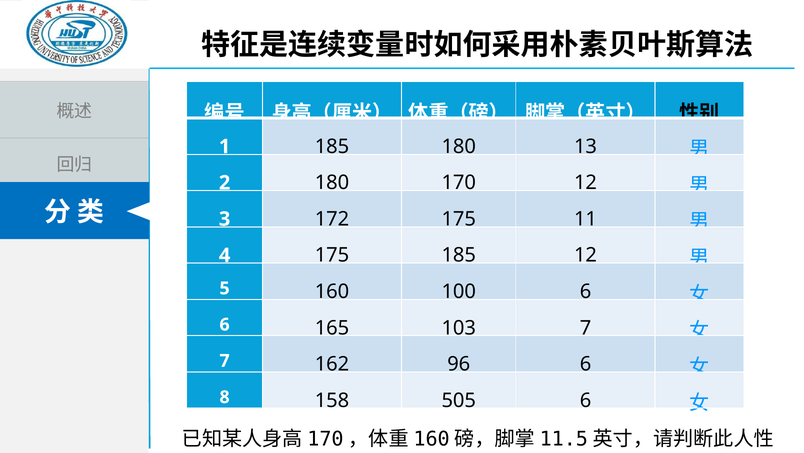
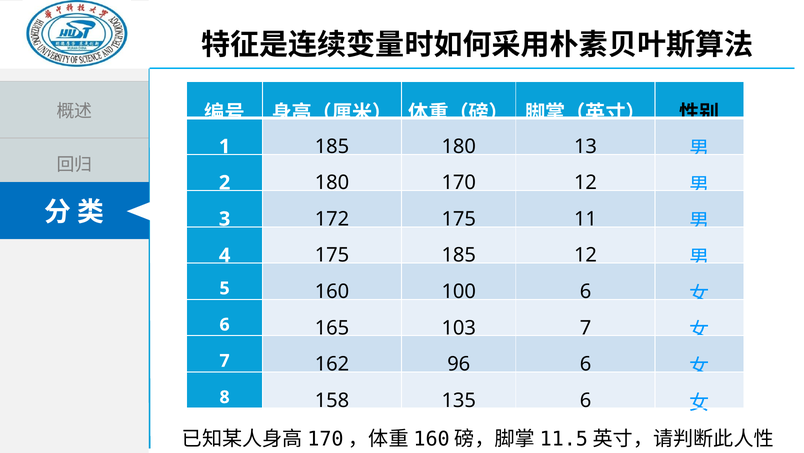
505: 505 -> 135 (459, 400)
